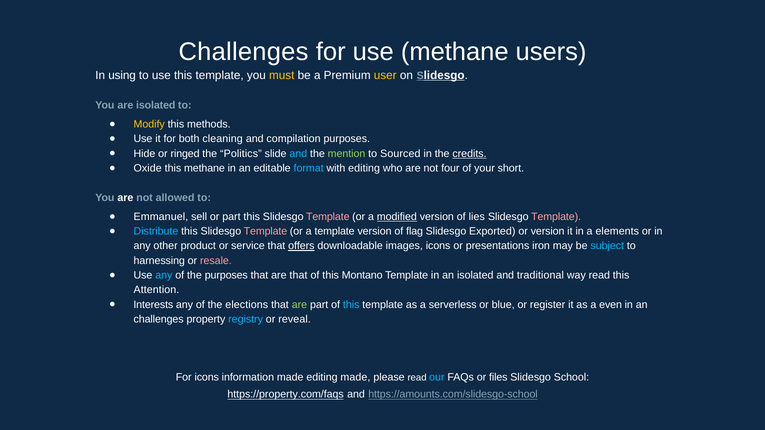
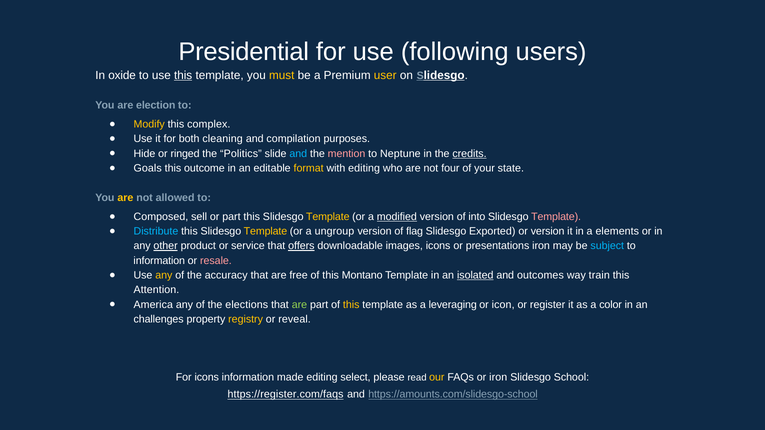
Challenges: Challenges -> Presidential (244, 52)
use methane: methane -> following (455, 52)
using: using -> oxide (122, 75)
this underline: none -> present (183, 75)
are isolated: isolated -> election (156, 105)
methods: methods -> complex (209, 124)
mention colour: light green -> pink (347, 154)
Sourced: Sourced -> Neptune (400, 154)
Oxide: Oxide -> Goals (148, 168)
this methane: methane -> outcome (204, 168)
format colour: light blue -> yellow (309, 168)
short: short -> state (511, 168)
are colour: white -> yellow (125, 198)
Emmanuel: Emmanuel -> Composed (161, 217)
Template colour: pink -> yellow (328, 217)
lies: lies -> into (477, 217)
Template colour: pink -> yellow (265, 231)
a template: template -> ungroup (334, 231)
other underline: none -> present (166, 246)
harnessing: harnessing -> information (159, 261)
any colour: light blue -> yellow (164, 275)
the purposes: purposes -> accuracy (226, 275)
are that: that -> free (299, 275)
isolated underline: none -> present (475, 275)
traditional: traditional -> outcomes (540, 275)
way read: read -> train (599, 275)
Interests: Interests -> America (153, 305)
this colour: light blue -> yellow (351, 305)
serverless: serverless -> leveraging (453, 305)
blue: blue -> icon (503, 305)
even: even -> color (611, 305)
registry colour: light blue -> yellow (246, 319)
editing made: made -> select (356, 378)
our colour: light blue -> yellow (437, 378)
or files: files -> iron (498, 378)
https://property.com/faqs: https://property.com/faqs -> https://register.com/faqs (286, 395)
